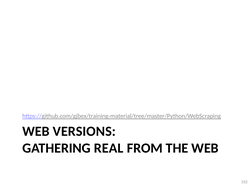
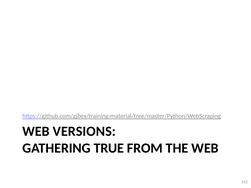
REAL: REAL -> TRUE (109, 148)
